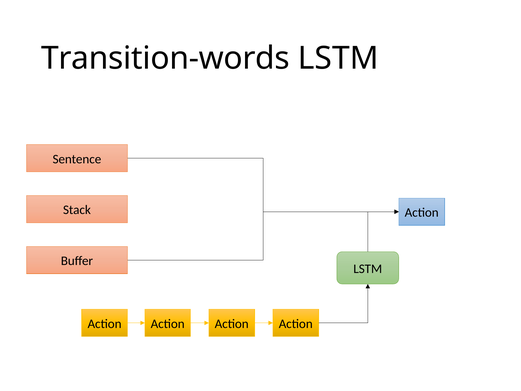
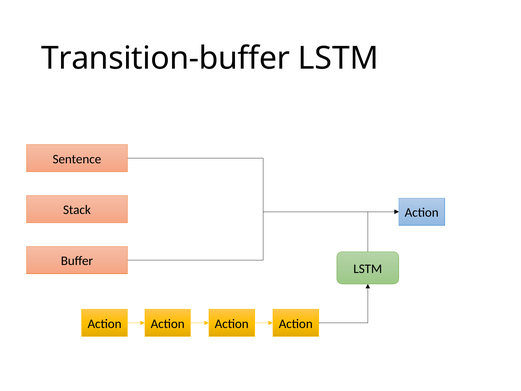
Transition-words: Transition-words -> Transition-buffer (165, 58)
